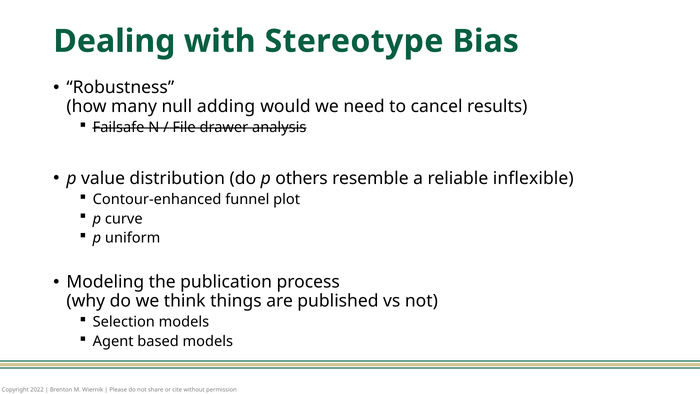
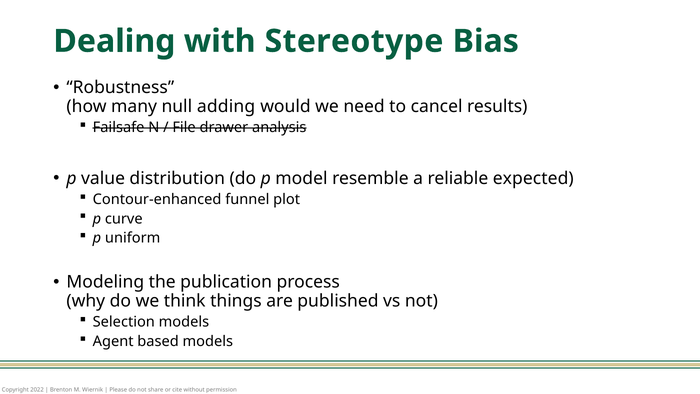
others: others -> model (301, 178)
inflexible: inflexible -> expected (533, 178)
